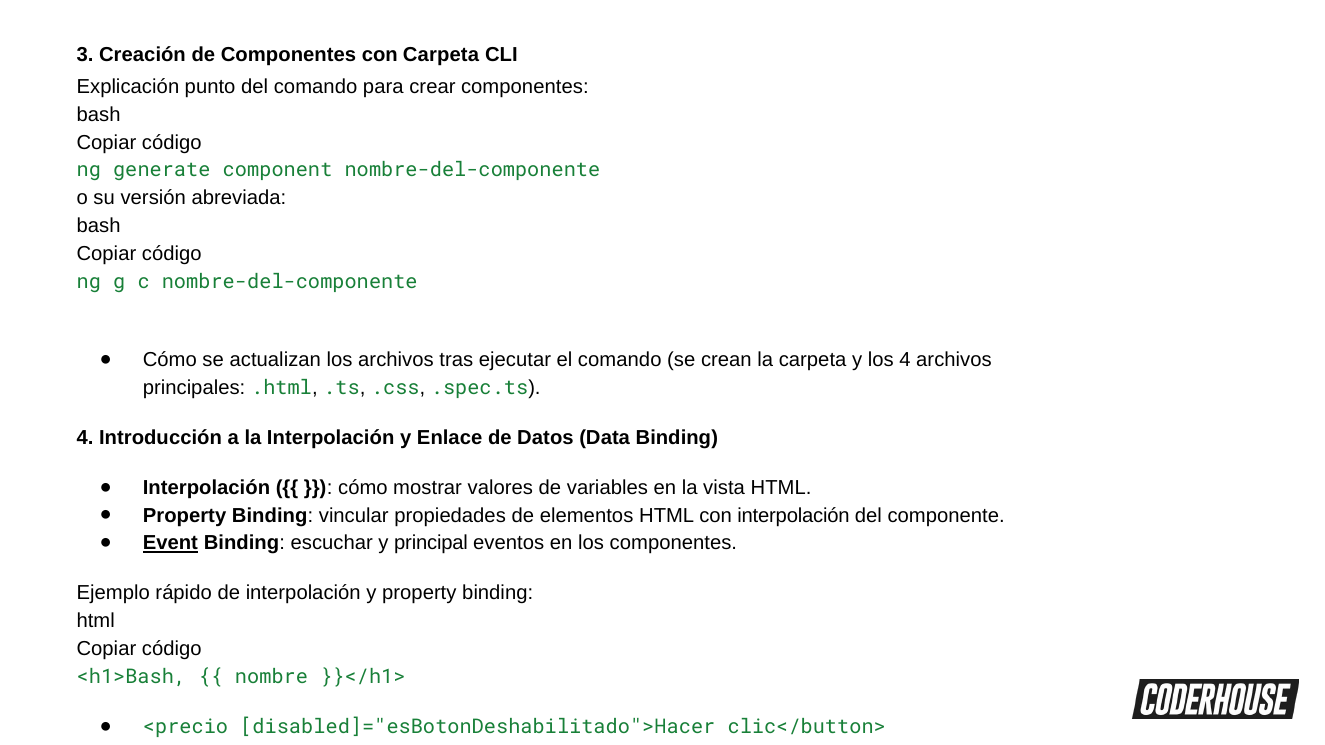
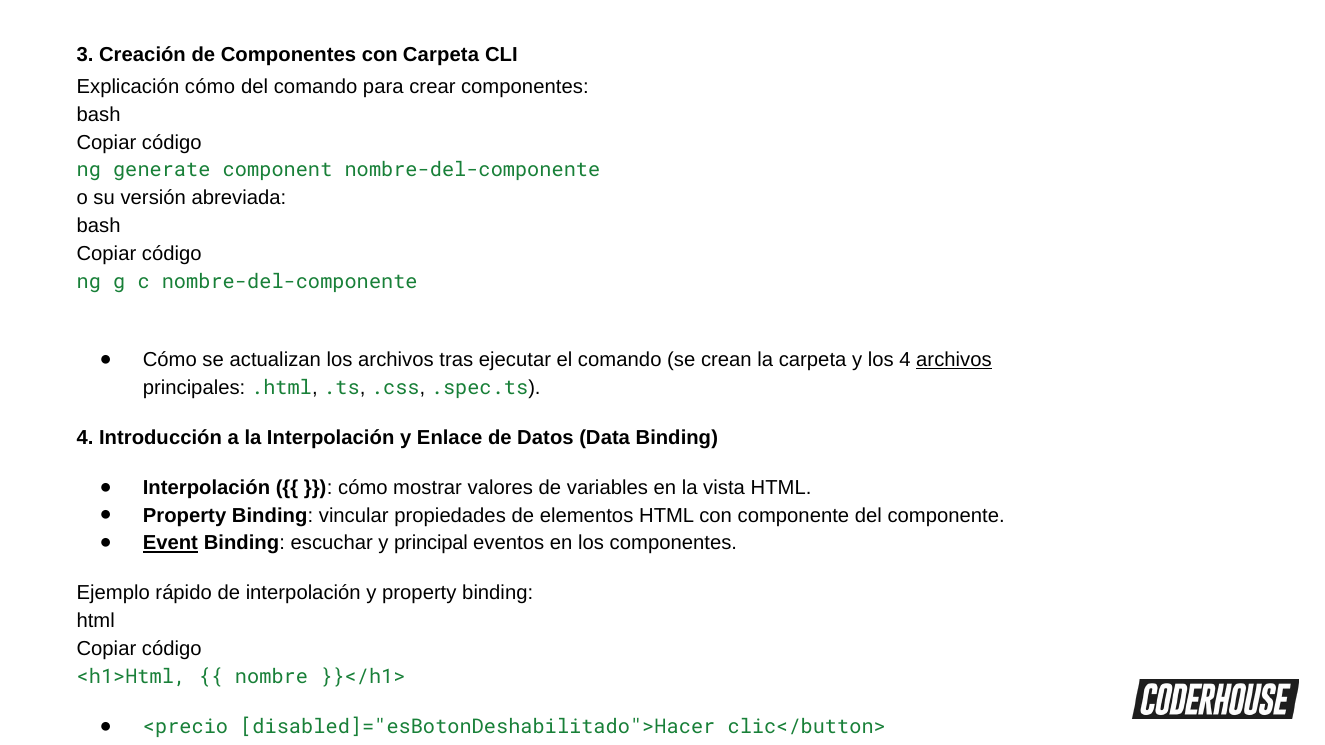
Explicación punto: punto -> cómo (210, 87)
archivos underline: none -> present (954, 360)
con interpolación: interpolación -> componente (793, 516)
<h1>Bash: <h1>Bash -> <h1>Html (131, 677)
